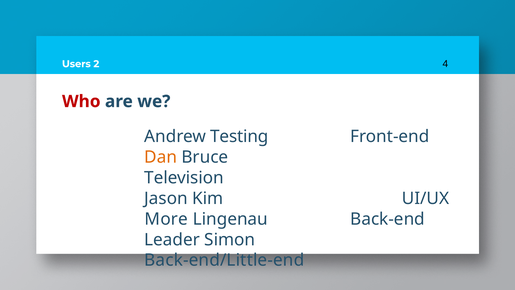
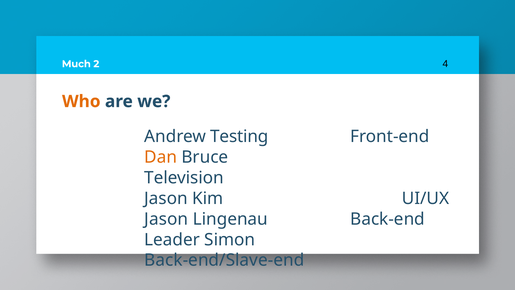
Users: Users -> Much (76, 64)
Who colour: red -> orange (81, 101)
More: More -> Jason (166, 219)
Back-end/Little-end: Back-end/Little-end -> Back-end/Slave-end (224, 260)
